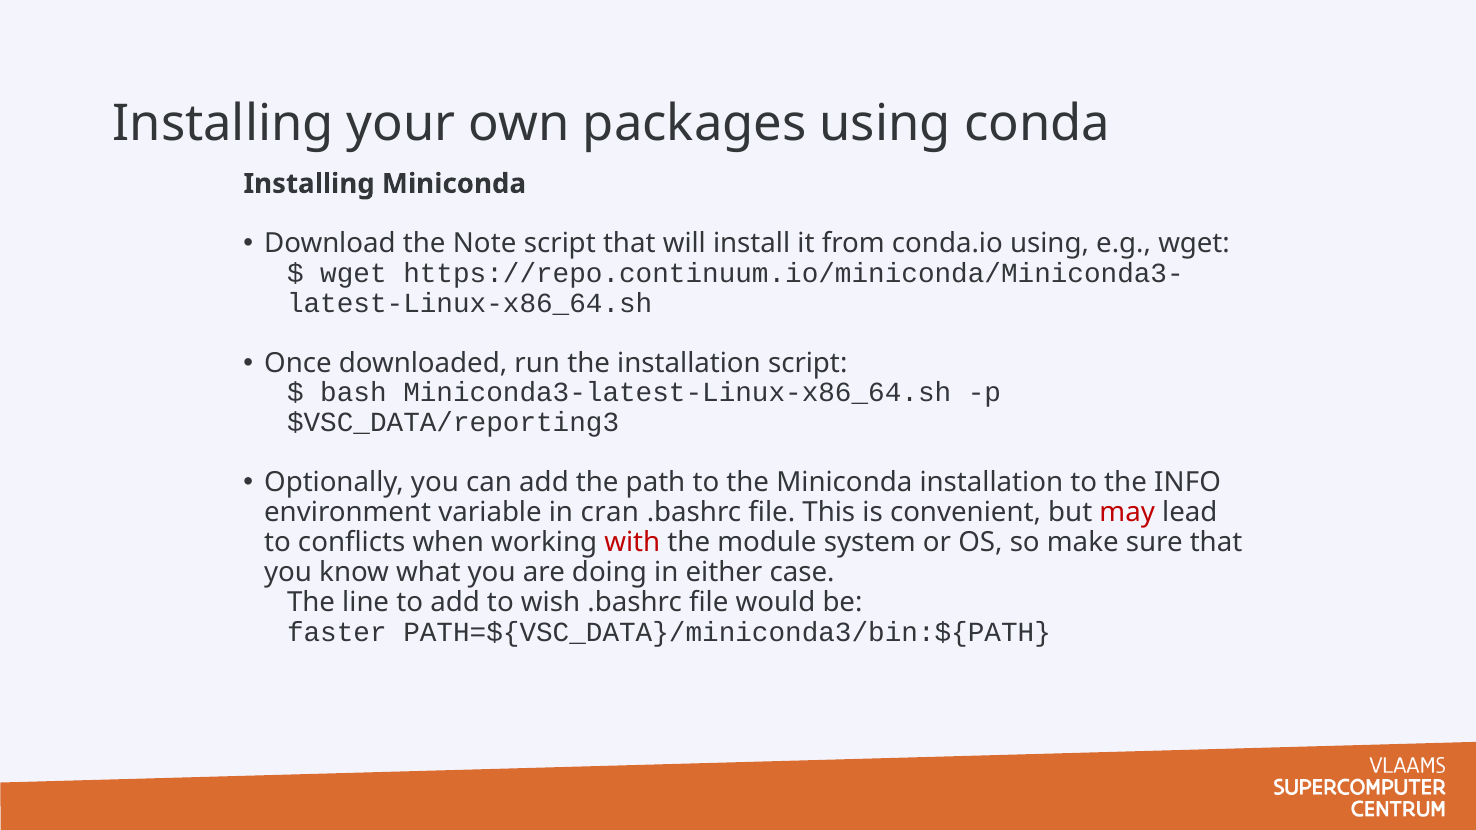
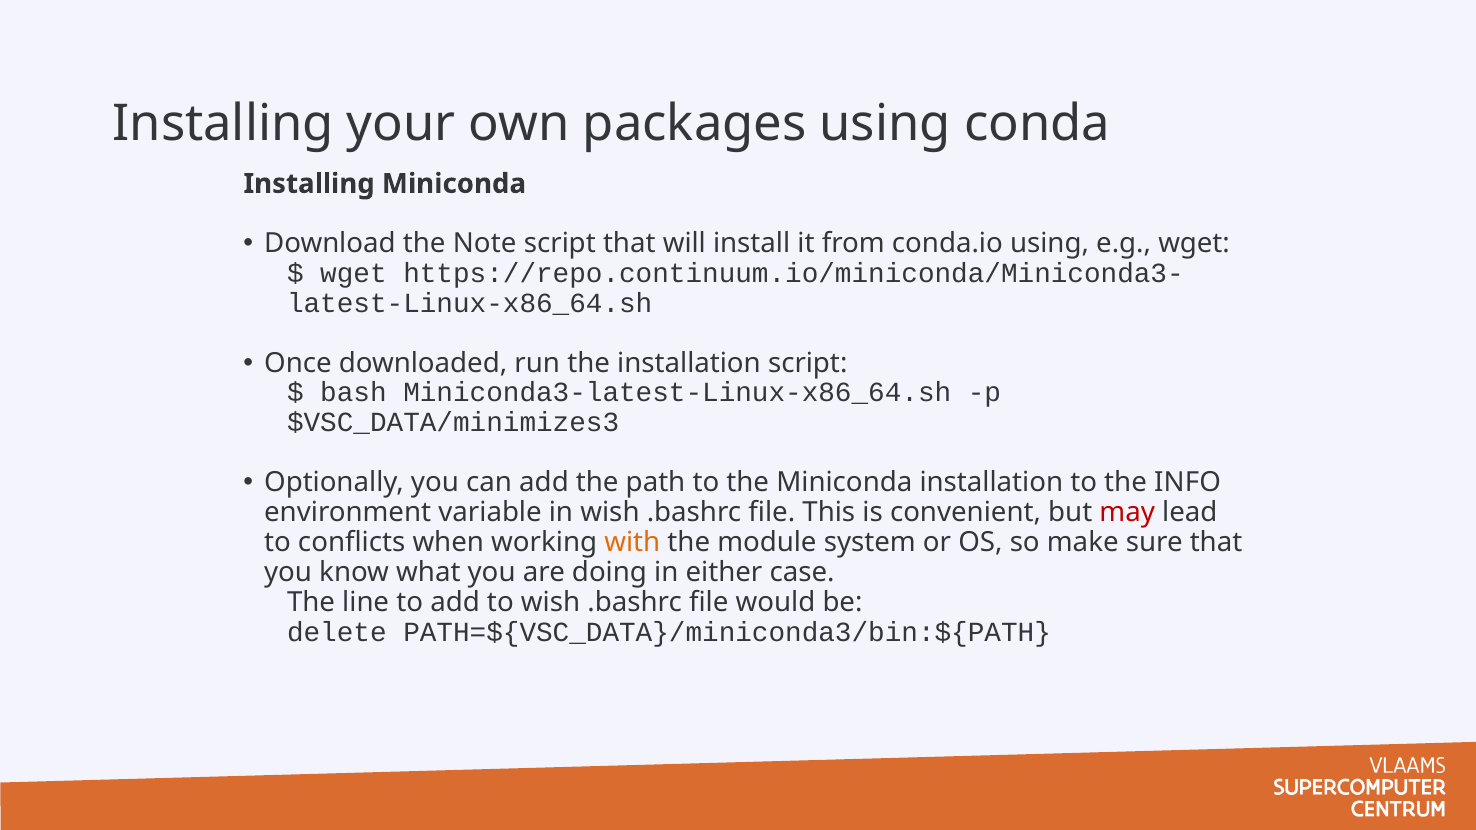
$VSC_DATA/reporting3: $VSC_DATA/reporting3 -> $VSC_DATA/minimizes3 (453, 423)
in cran: cran -> wish (610, 513)
with colour: red -> orange (632, 542)
faster: faster -> delete (337, 632)
